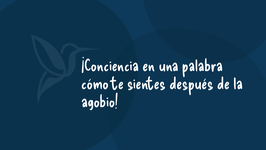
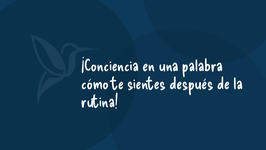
agobio: agobio -> rutina (100, 101)
